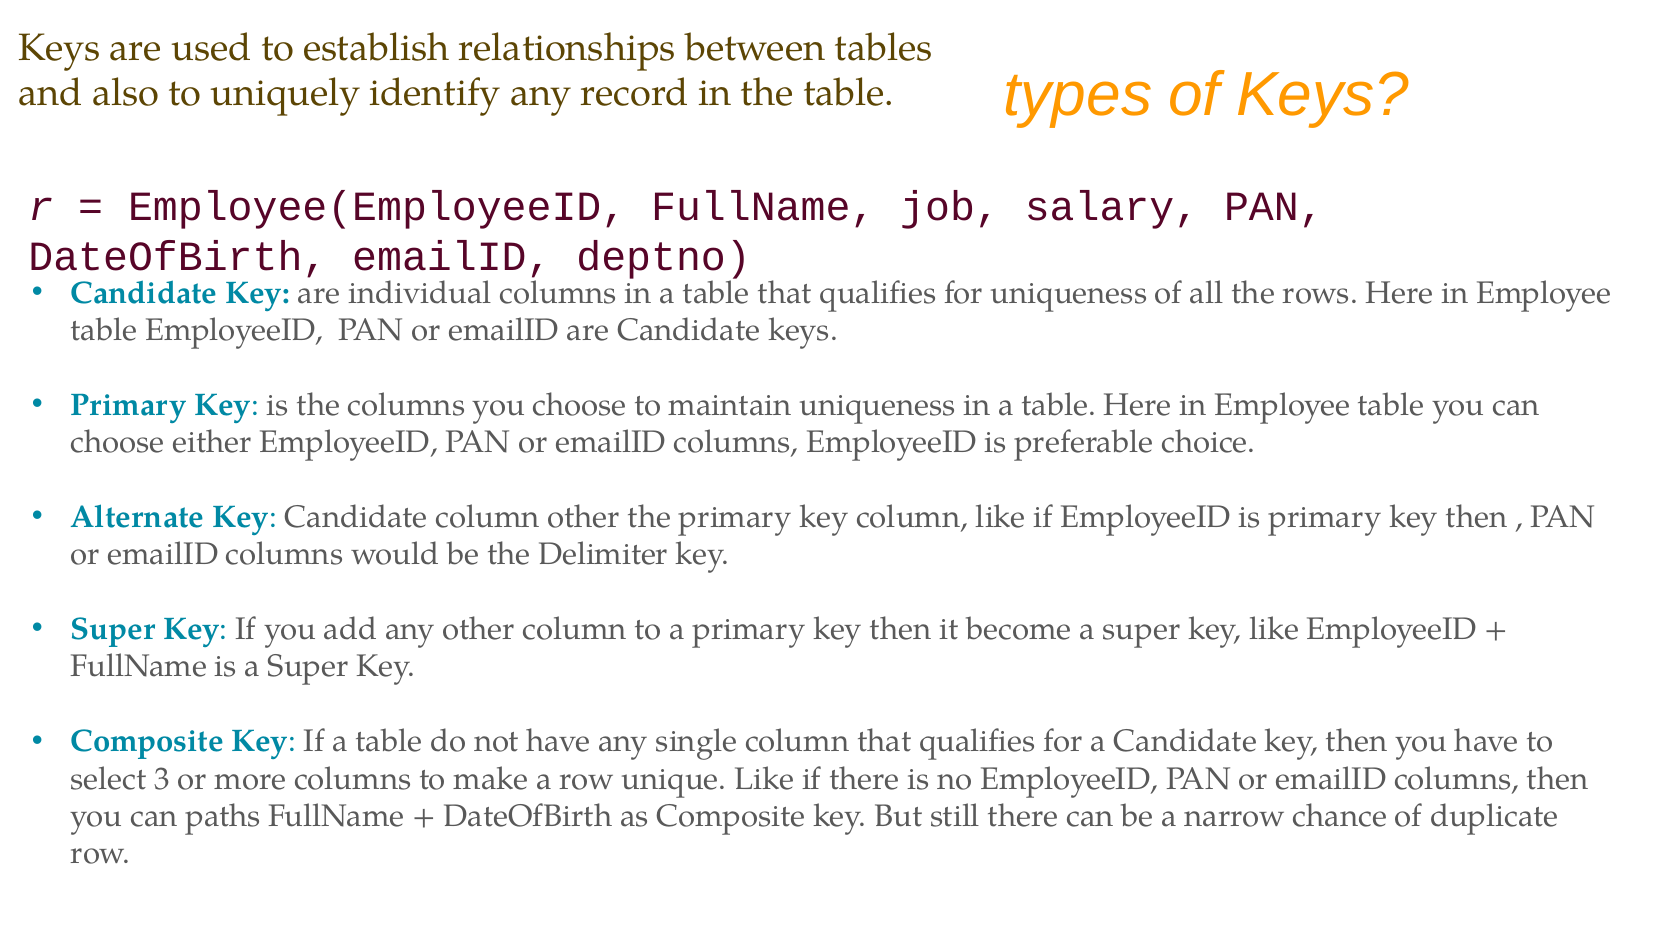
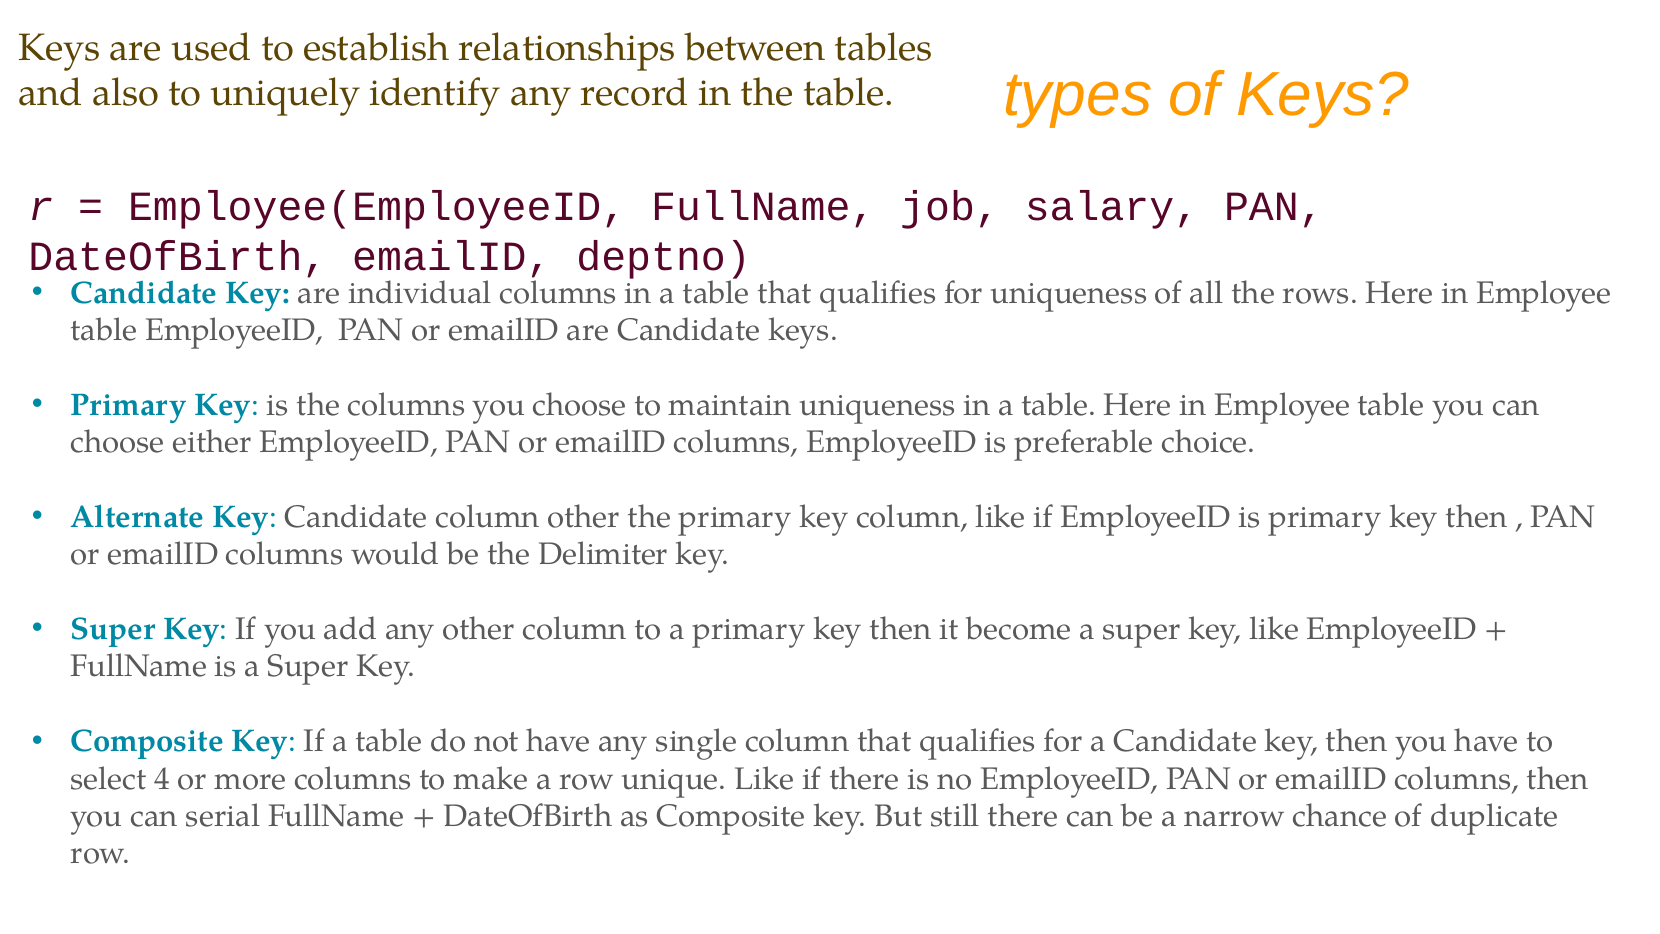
3: 3 -> 4 (162, 779)
paths: paths -> serial (223, 816)
